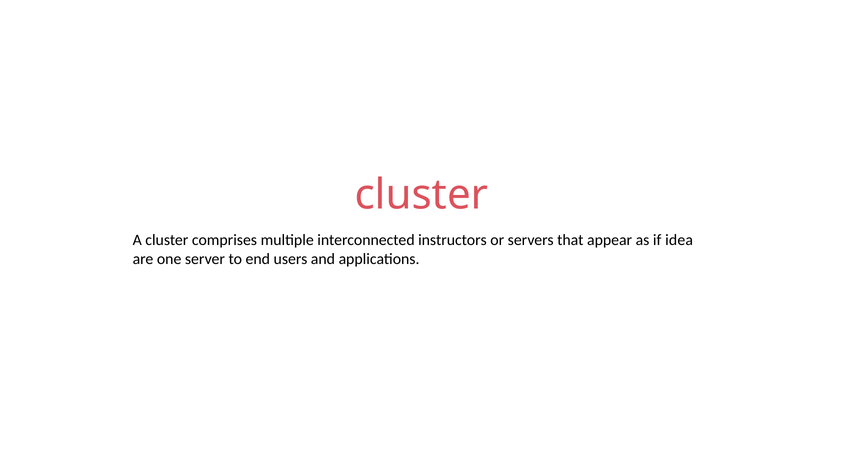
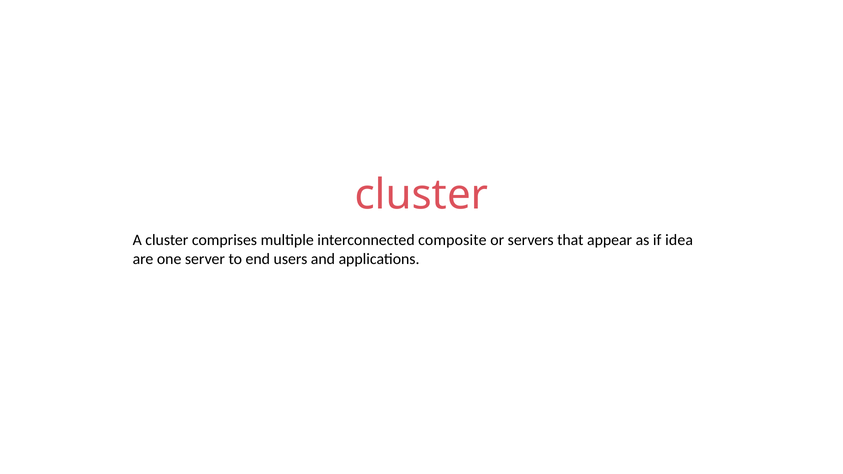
instructors: instructors -> composite (452, 240)
